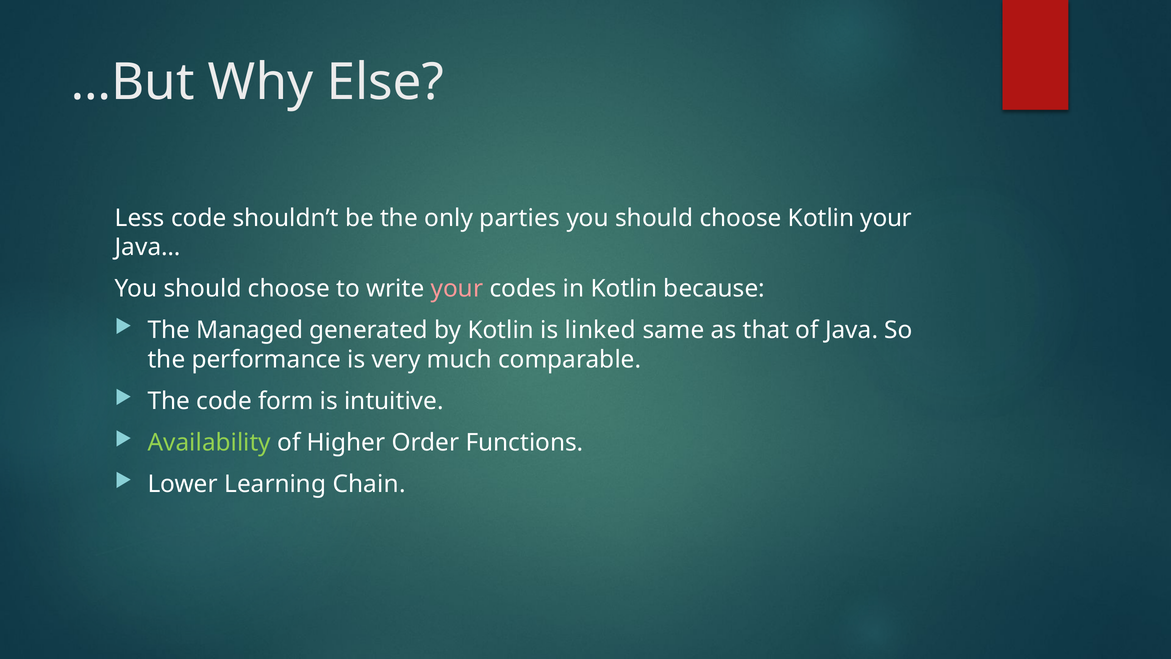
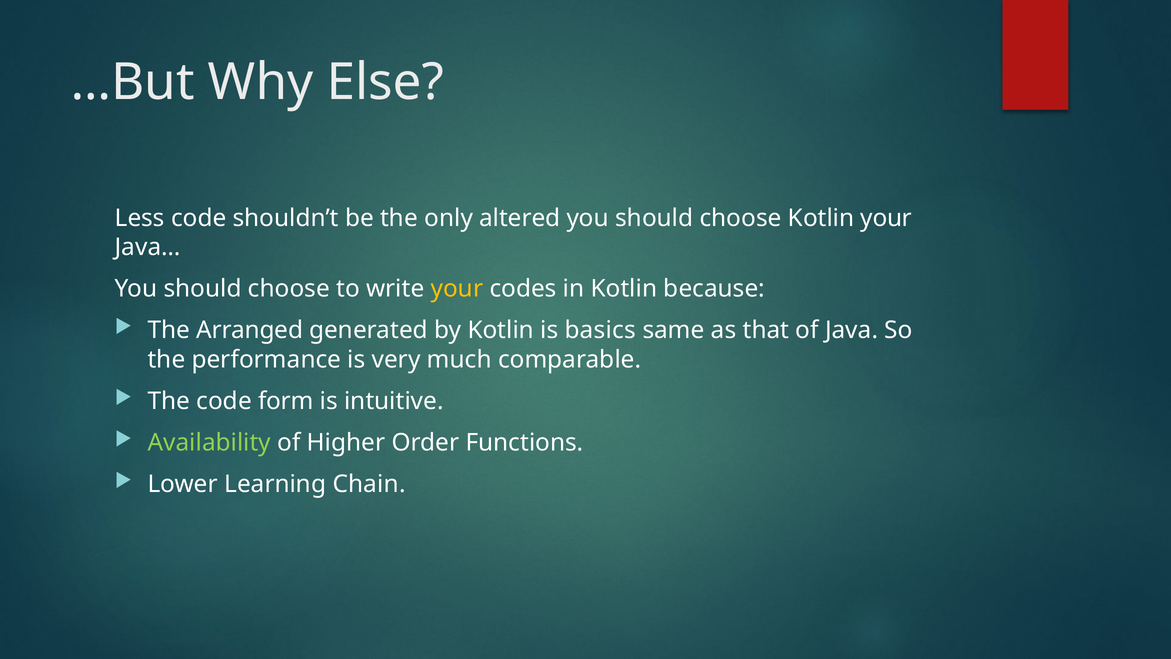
parties: parties -> altered (520, 218)
your colour: pink -> yellow (457, 289)
Managed: Managed -> Arranged (250, 330)
linked: linked -> basics (600, 330)
